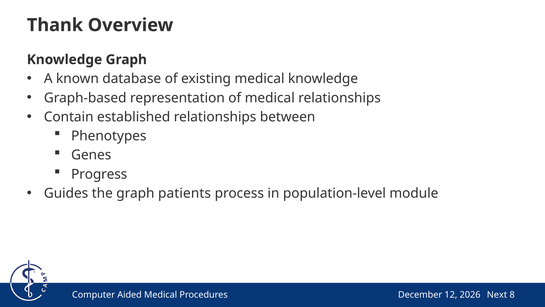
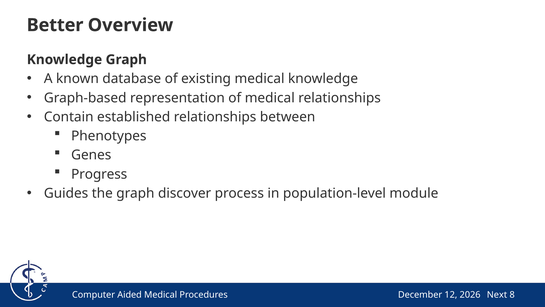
Thank: Thank -> Better (55, 25)
patients: patients -> discover (185, 193)
